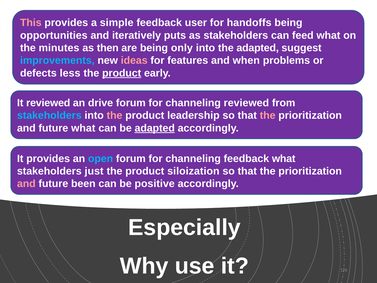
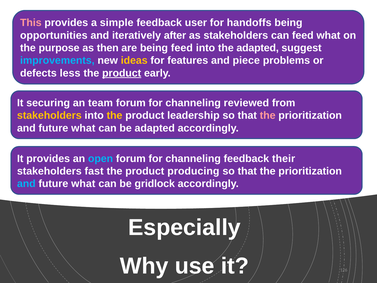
puts: puts -> after (175, 35)
minutes: minutes -> purpose (59, 48)
being only: only -> feed (182, 48)
ideas colour: pink -> yellow (134, 60)
when: when -> piece (246, 60)
It reviewed: reviewed -> securing (48, 103)
drive: drive -> team (101, 103)
stakeholders colour: light blue -> yellow (49, 115)
the colour: pink -> yellow (115, 115)
adapted underline: present -> none (155, 128)
feedback what: what -> their (284, 158)
just: just -> fast (94, 171)
siloization: siloization -> producing (193, 171)
and colour: pink -> light blue (26, 184)
been: been -> what (83, 184)
positive: positive -> gridlock (155, 184)
